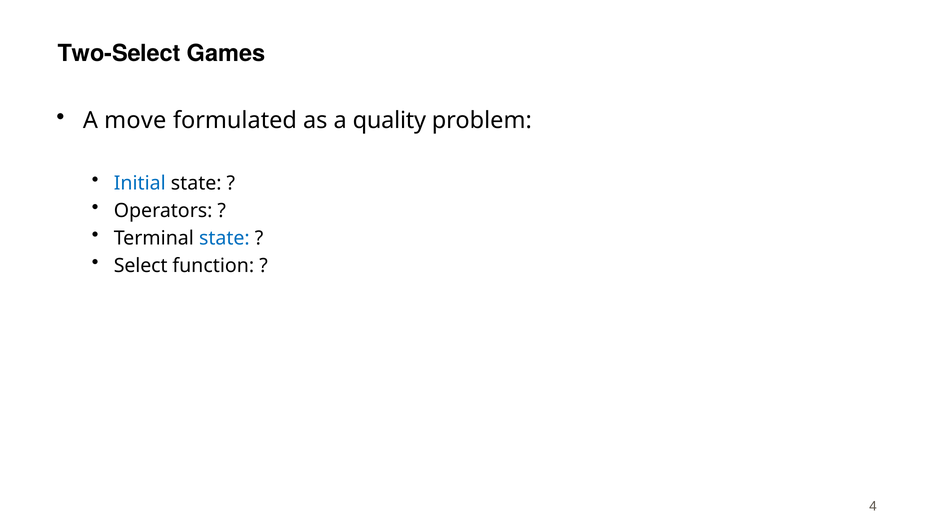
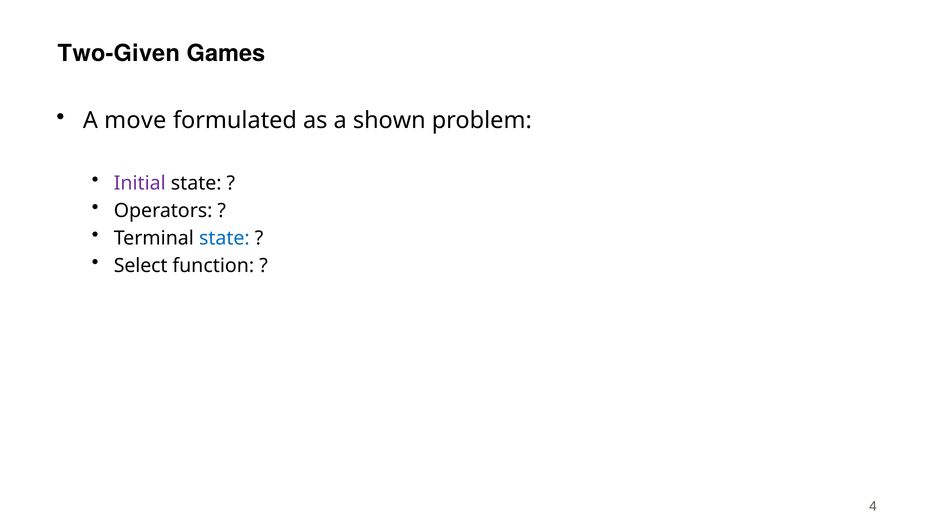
Two-Select: Two-Select -> Two-Given (119, 53)
quality: quality -> shown (389, 120)
Initial colour: blue -> purple (140, 183)
